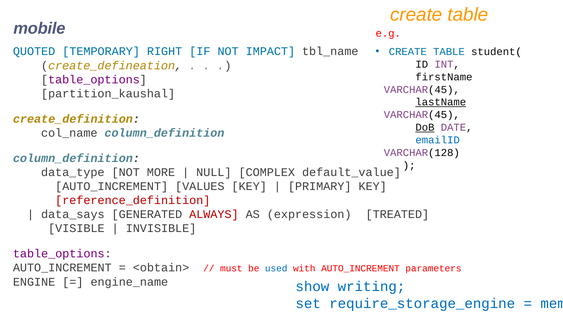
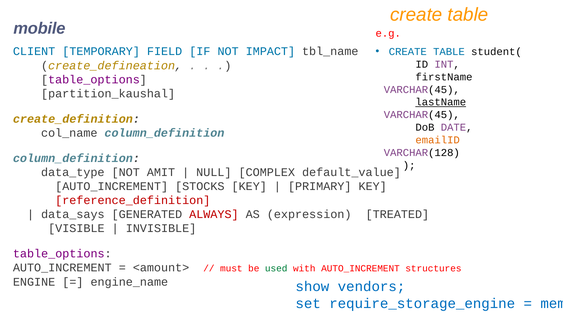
QUOTED: QUOTED -> CLIENT (34, 52)
RIGHT: RIGHT -> FIELD (165, 52)
DoB underline: present -> none (425, 128)
emailID colour: blue -> orange (438, 140)
MORE: MORE -> AMIT (161, 173)
VALUES: VALUES -> STOCKS (200, 187)
<obtain>: <obtain> -> <amount> (161, 268)
used colour: blue -> green (276, 269)
parameters: parameters -> structures (433, 269)
writing: writing -> vendors (372, 287)
